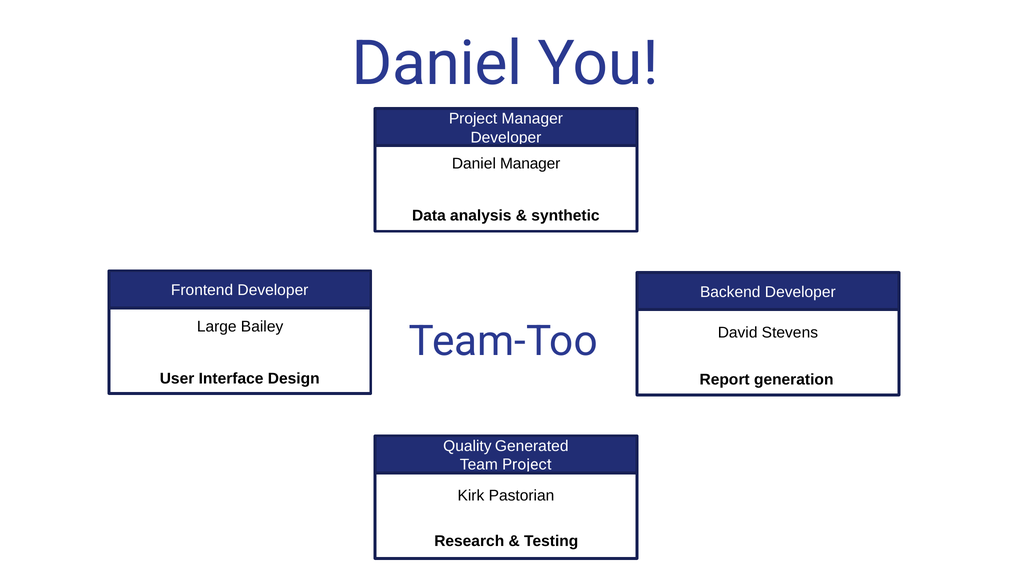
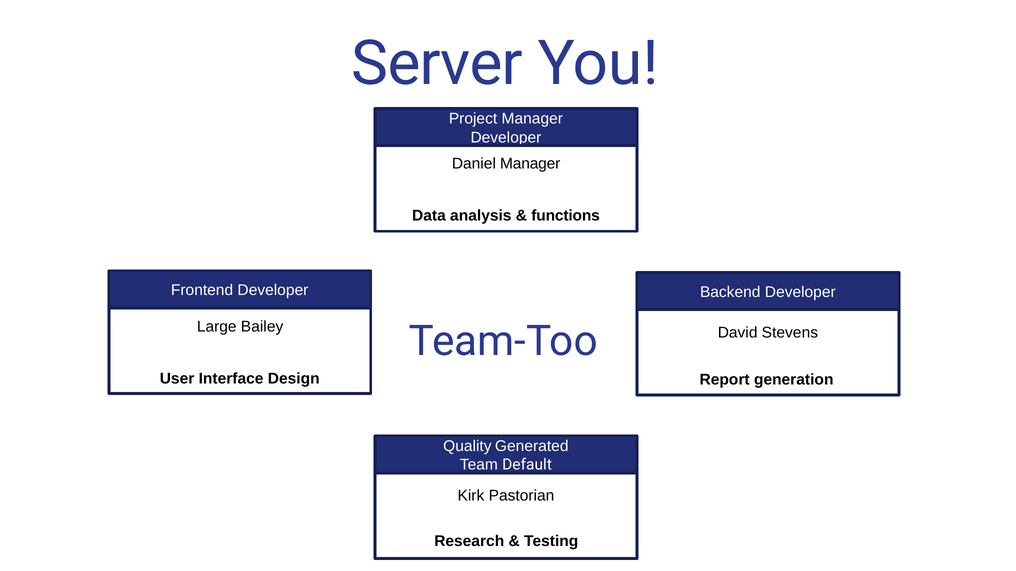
Daniel: Daniel -> Server (437, 64)
synthetic: synthetic -> functions (566, 216)
Team Project: Project -> Default (527, 465)
